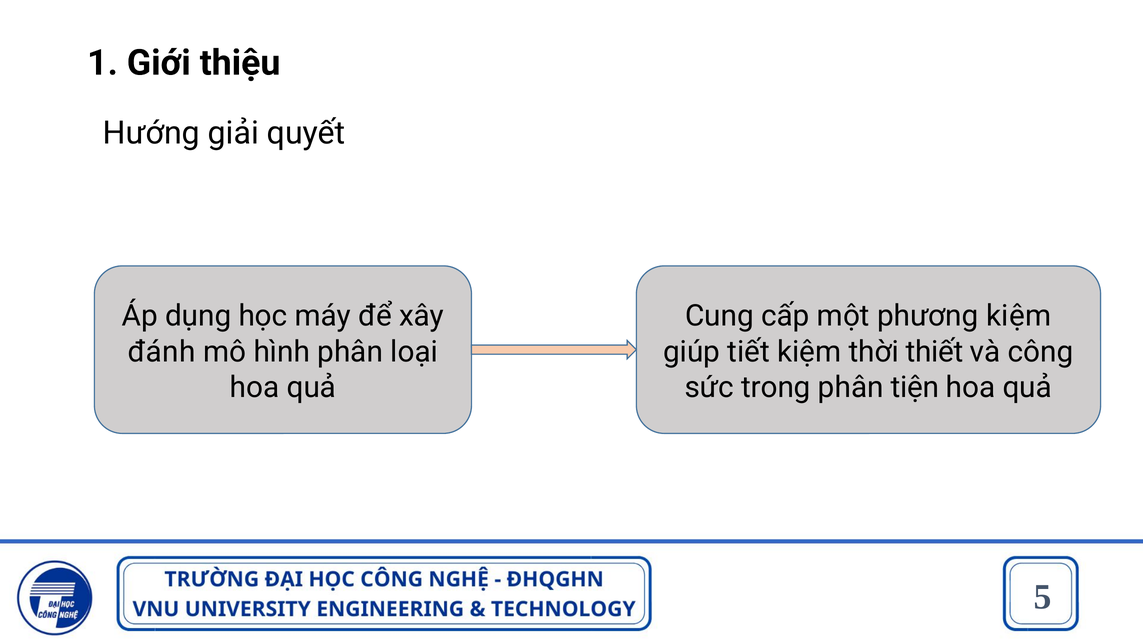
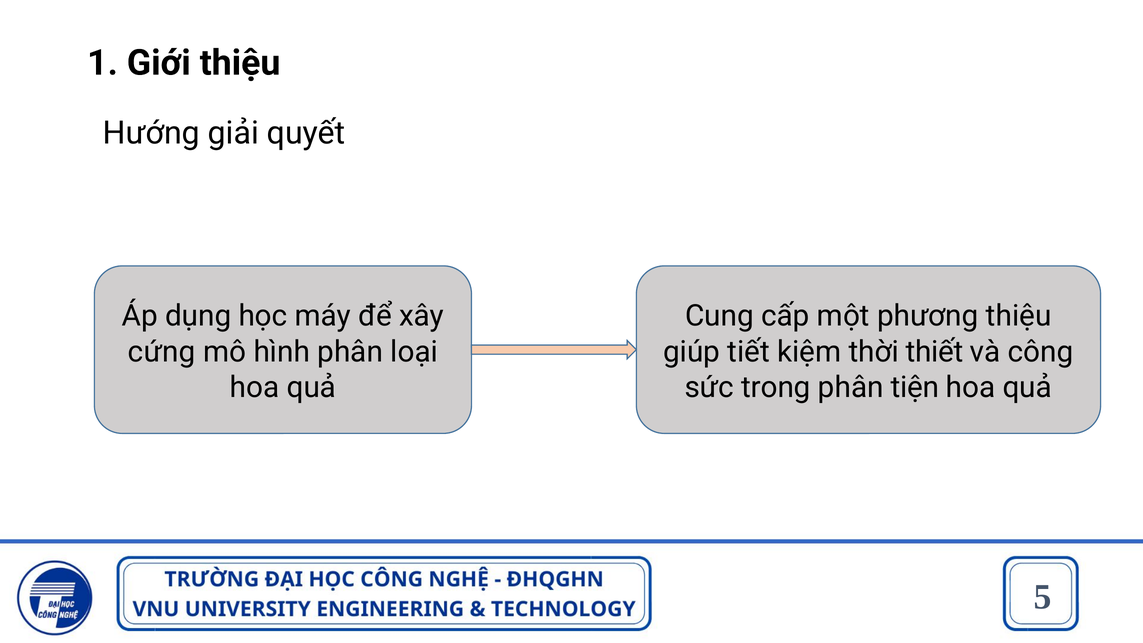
phương kiệm: kiệm -> thiệu (1019, 316)
đánh: đánh -> cứng (162, 352)
